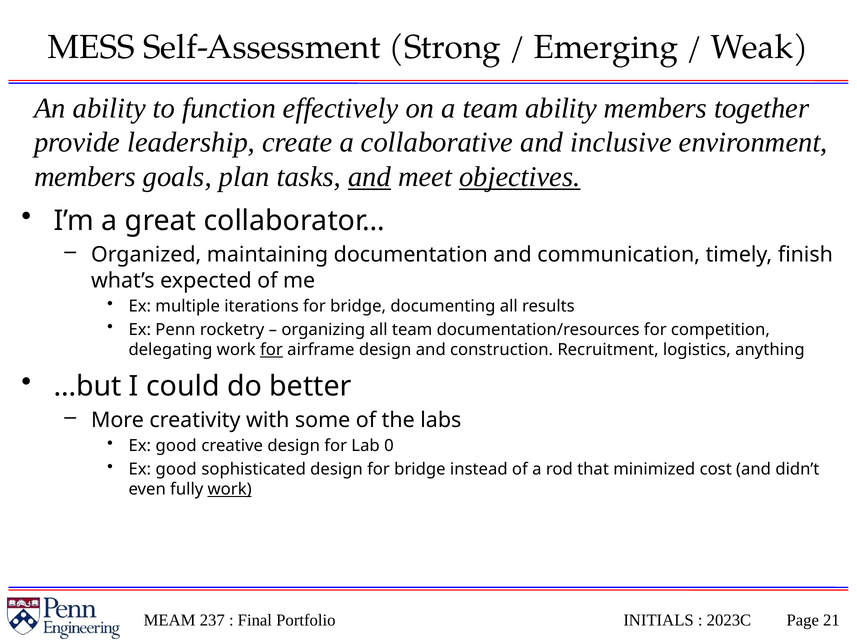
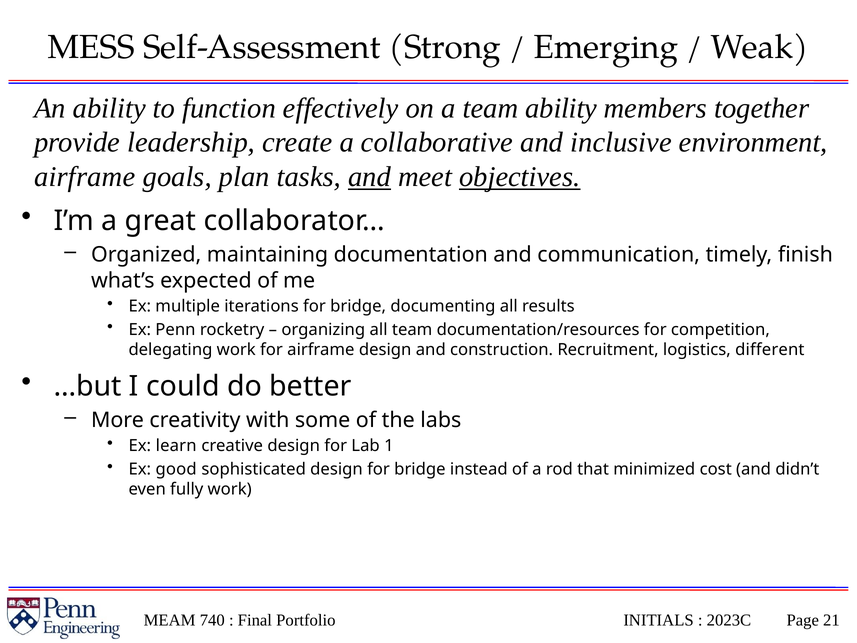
members: members -> airframe (85, 177)
for underline: present -> none (271, 350)
anything: anything -> different (770, 350)
good: good -> learn (176, 446)
0: 0 -> 1 (389, 446)
work underline: present -> none (230, 489)
237: 237 -> 740 (212, 620)
